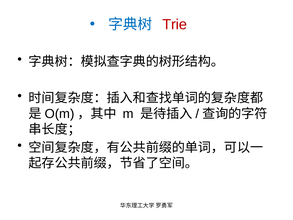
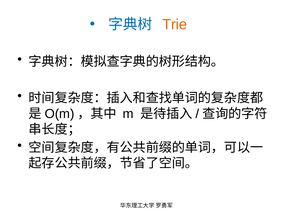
Trie colour: red -> orange (175, 24)
